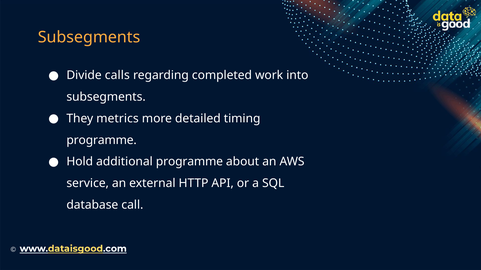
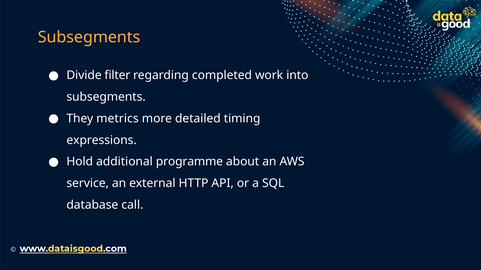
calls: calls -> filter (117, 75)
programme: programme -> expressions (102, 140)
